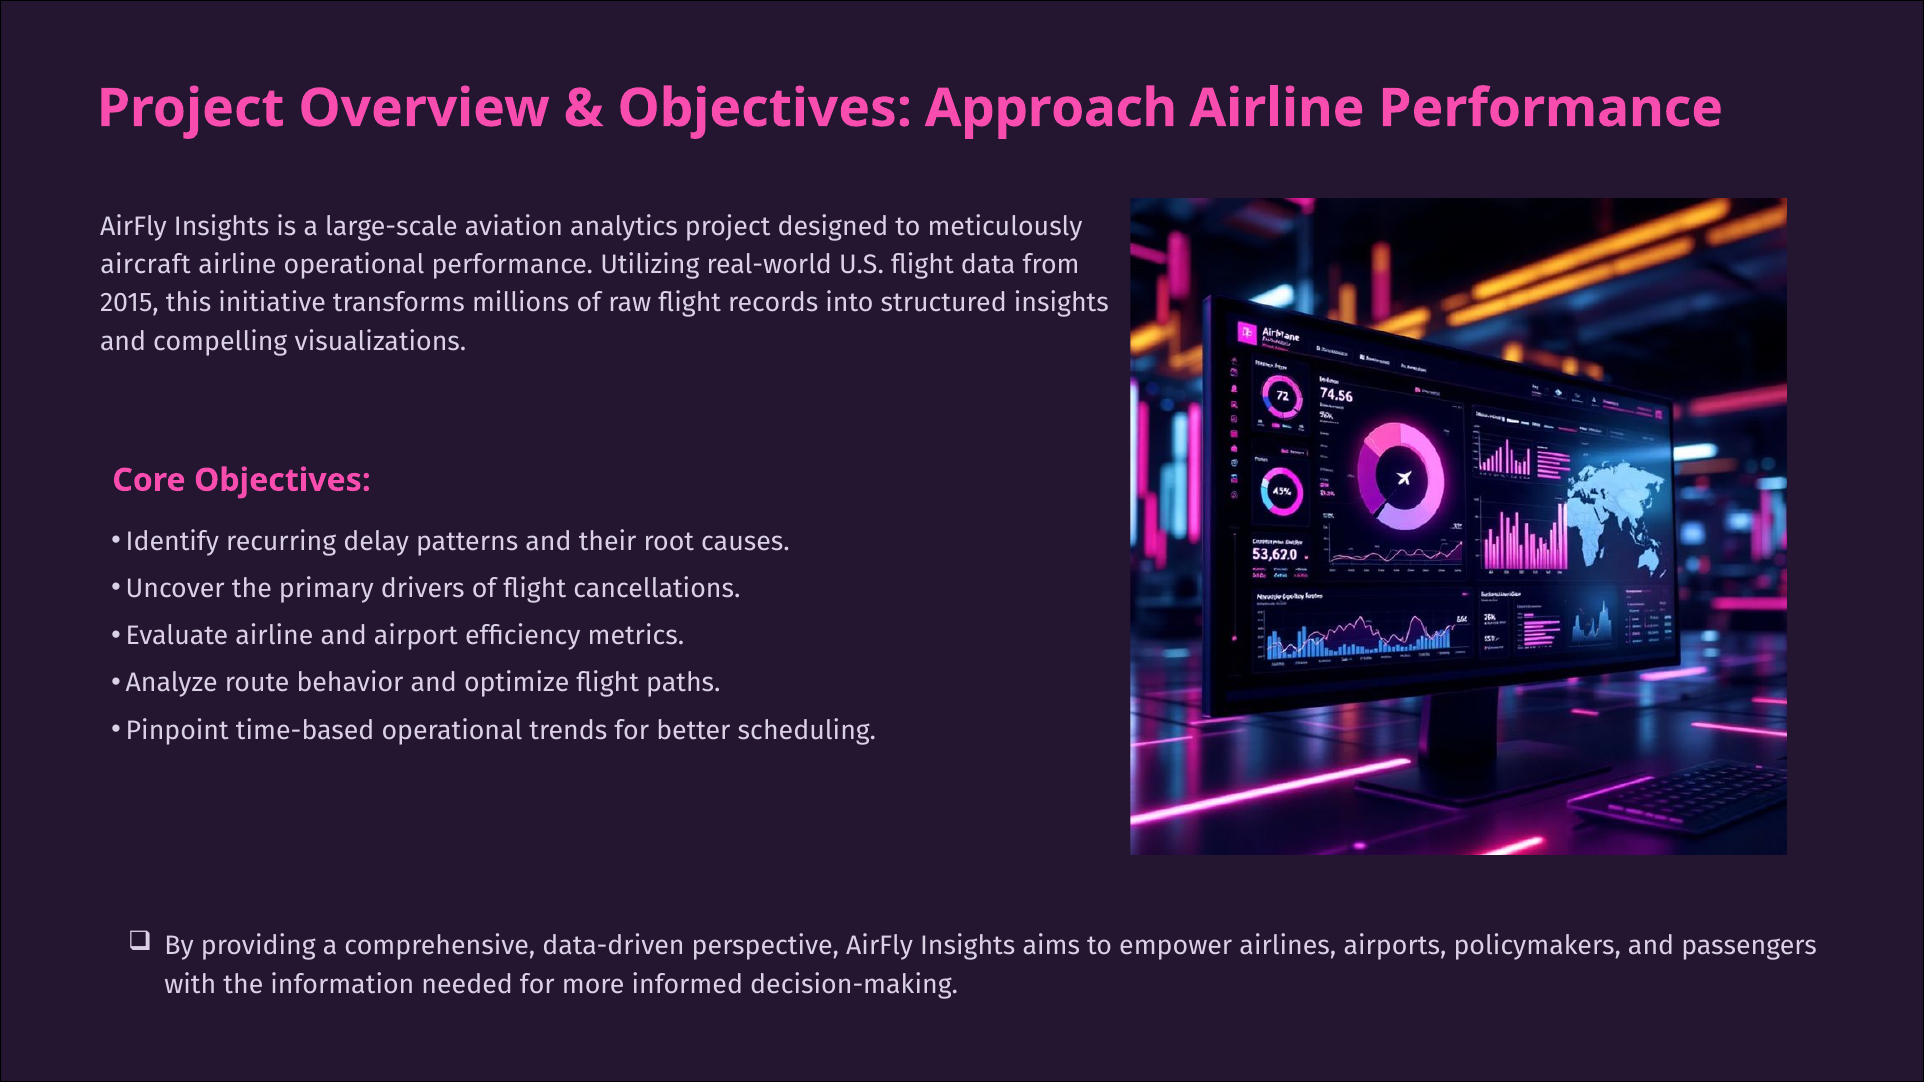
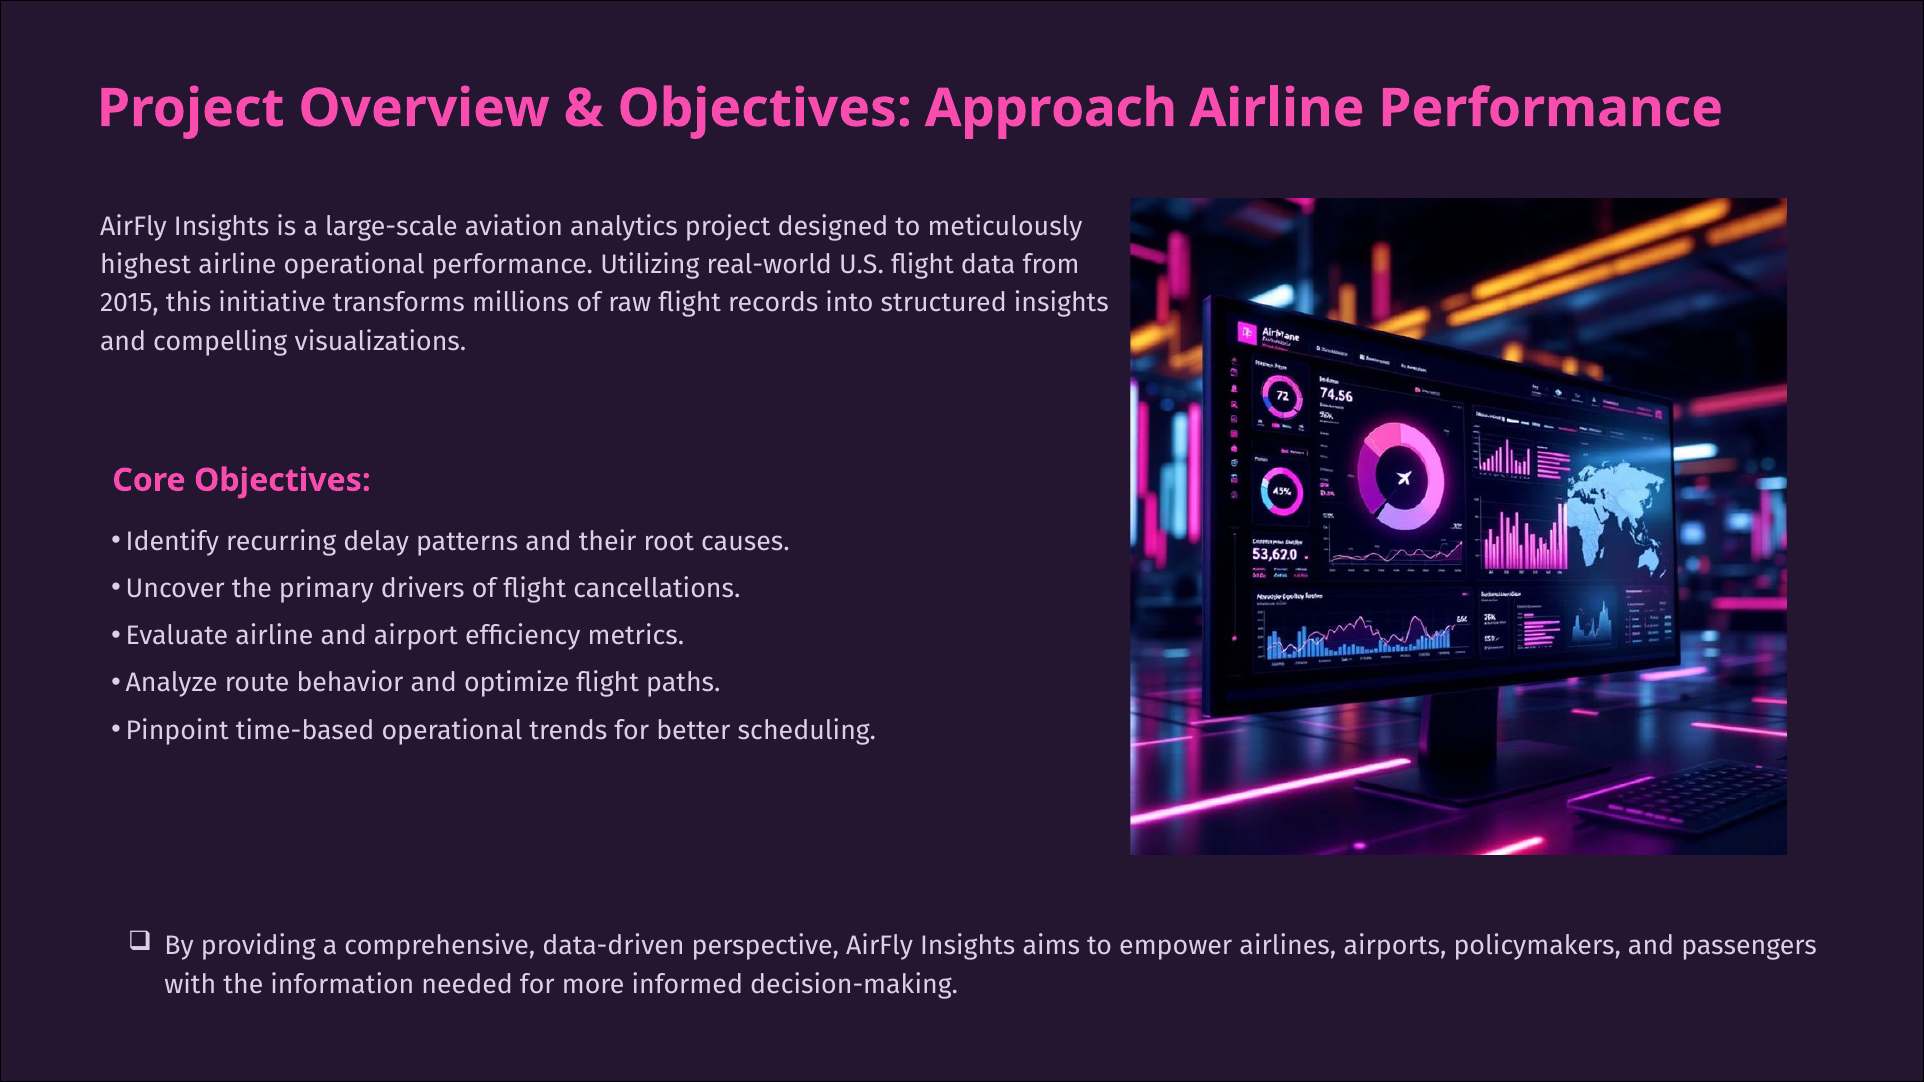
aircraft: aircraft -> highest (146, 265)
